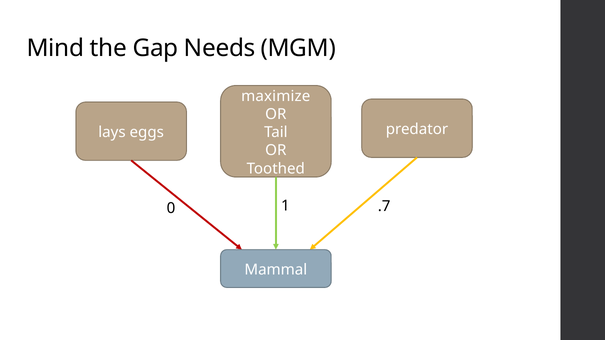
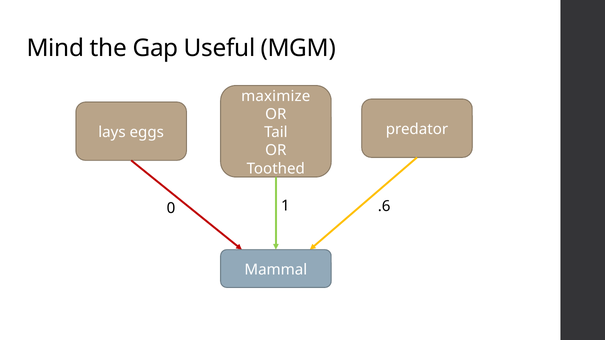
Needs: Needs -> Useful (220, 49)
.7: .7 -> .6 (384, 207)
